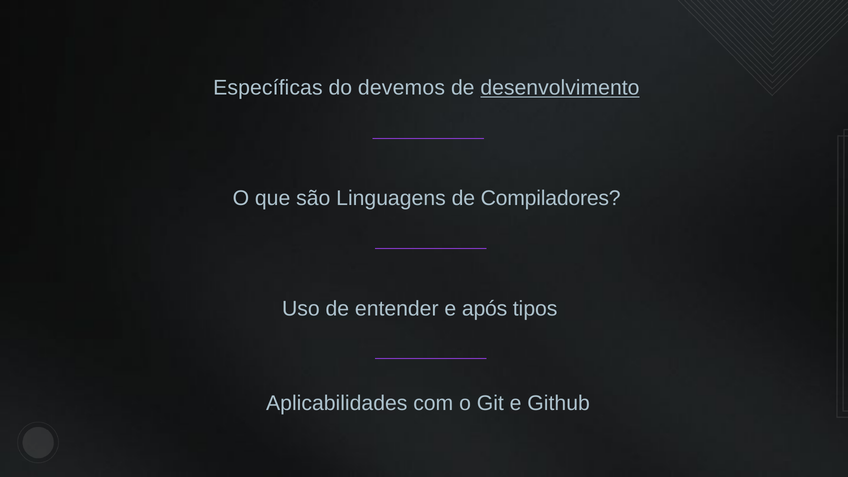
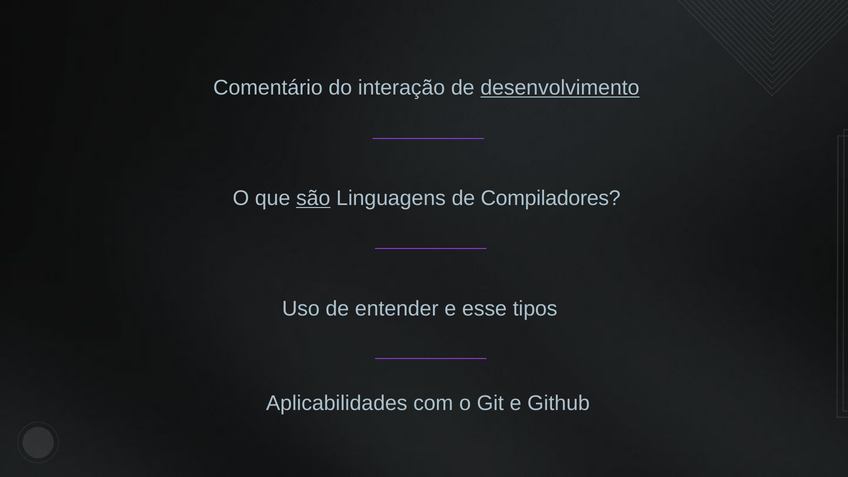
Específicas: Específicas -> Comentário (268, 88)
devemos: devemos -> interação (402, 88)
são underline: none -> present (313, 198)
após: após -> esse (485, 309)
